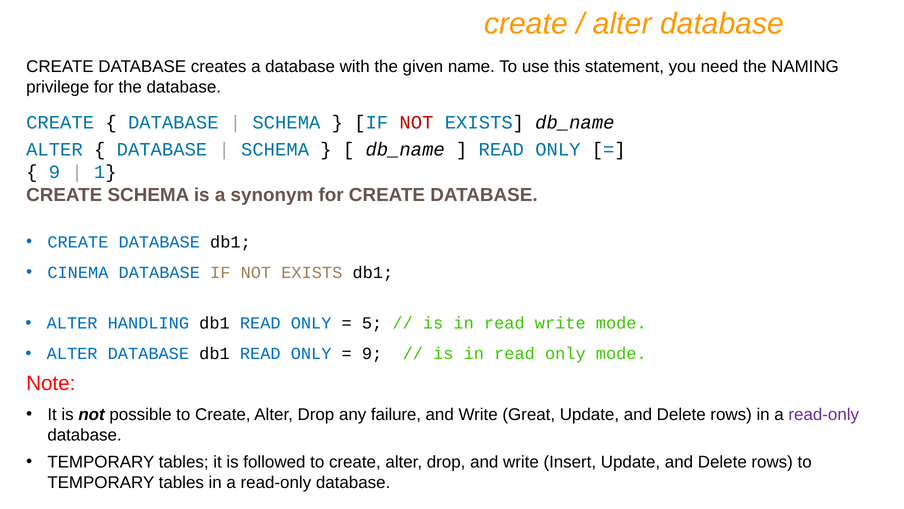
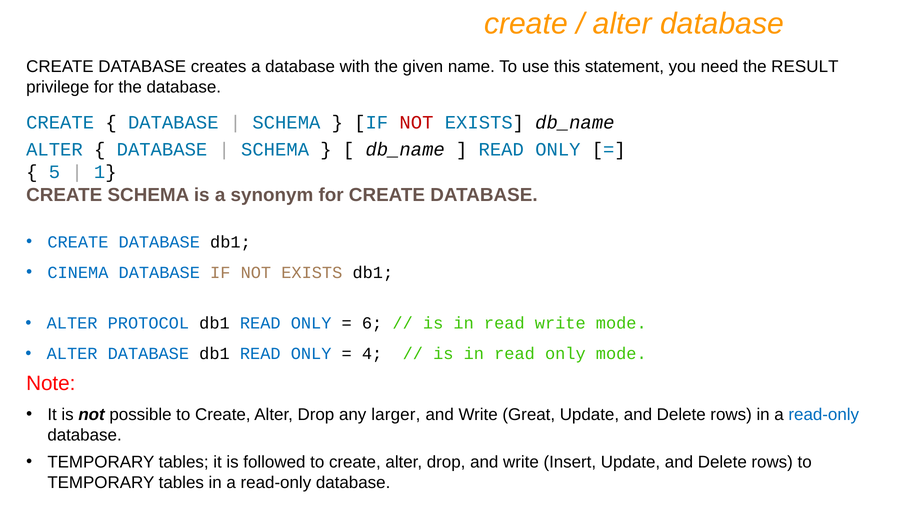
NAMING: NAMING -> RESULT (805, 67)
9: 9 -> 5 (54, 172)
HANDLING: HANDLING -> PROTOCOL (148, 323)
5: 5 -> 6 (372, 323)
9: 9 -> 4 (372, 354)
failure: failure -> larger (396, 414)
read-only colour: purple -> blue (824, 414)
